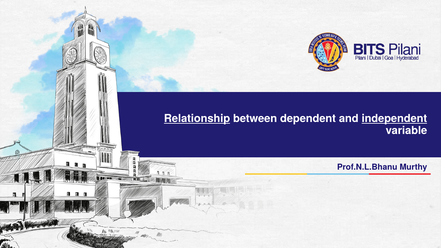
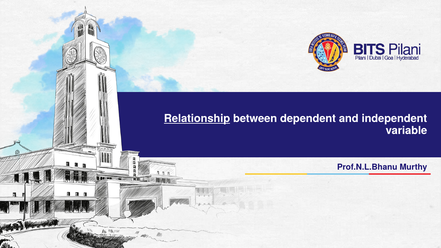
independent underline: present -> none (394, 119)
